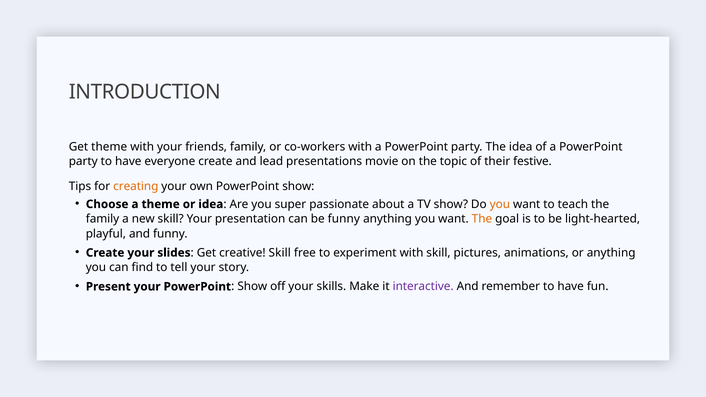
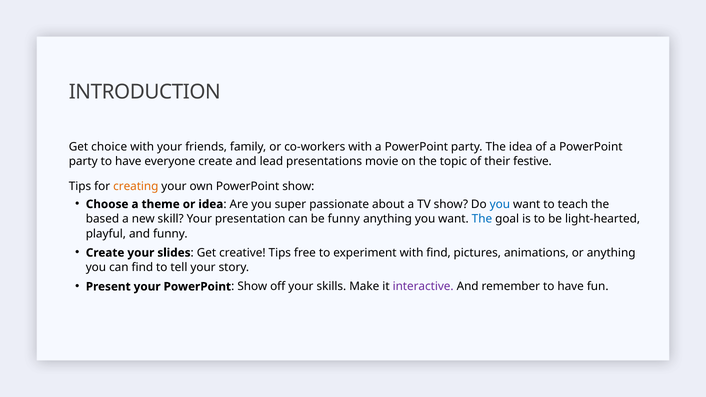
Get theme: theme -> choice (109, 147)
you colour: orange -> blue (500, 204)
family: family -> based (102, 219)
The colour: orange -> blue (482, 219)
creative Skill: Skill -> Tips (280, 253)
with skill: skill -> find (439, 253)
